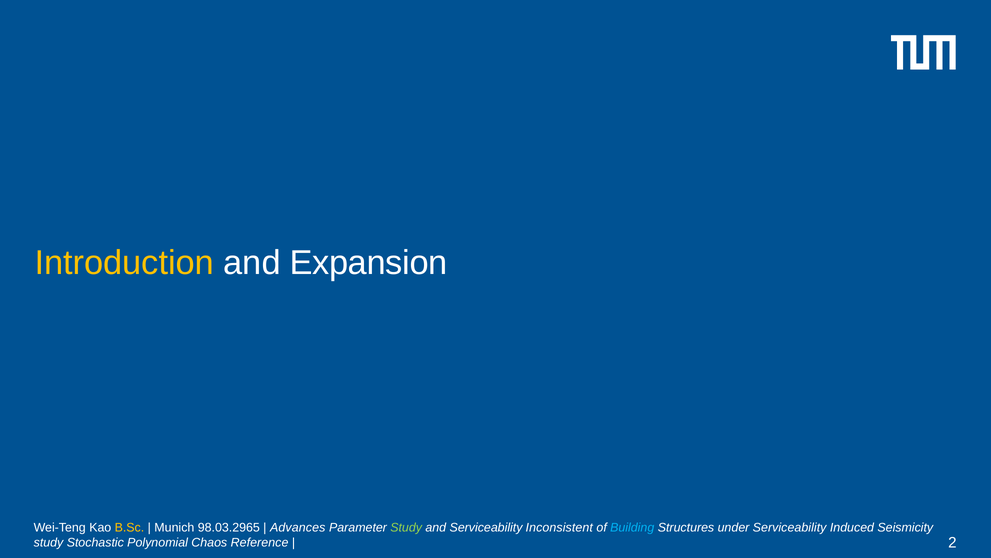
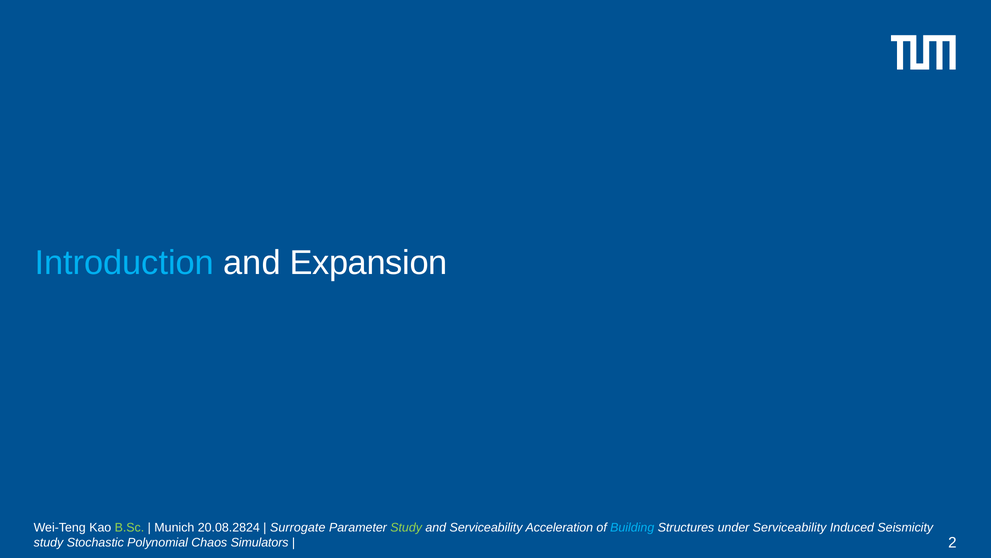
Introduction colour: yellow -> light blue (124, 262)
B.Sc colour: yellow -> light green (129, 527)
98.03.2965: 98.03.2965 -> 20.08.2824 (229, 527)
Advances: Advances -> Surrogate (298, 527)
Inconsistent: Inconsistent -> Acceleration (559, 527)
Reference: Reference -> Simulators (260, 542)
